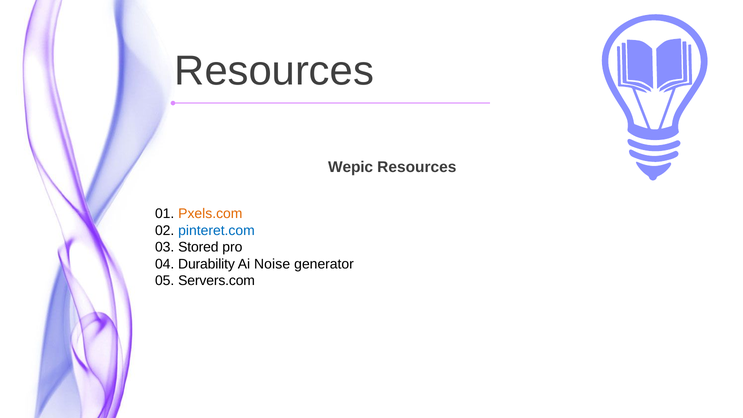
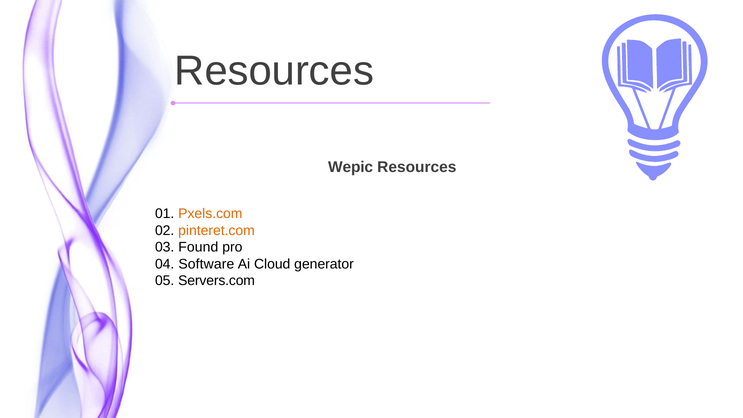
pinteret.com colour: blue -> orange (217, 230)
Stored: Stored -> Found (198, 247)
Durability: Durability -> Software (206, 264)
Noise: Noise -> Cloud (272, 264)
